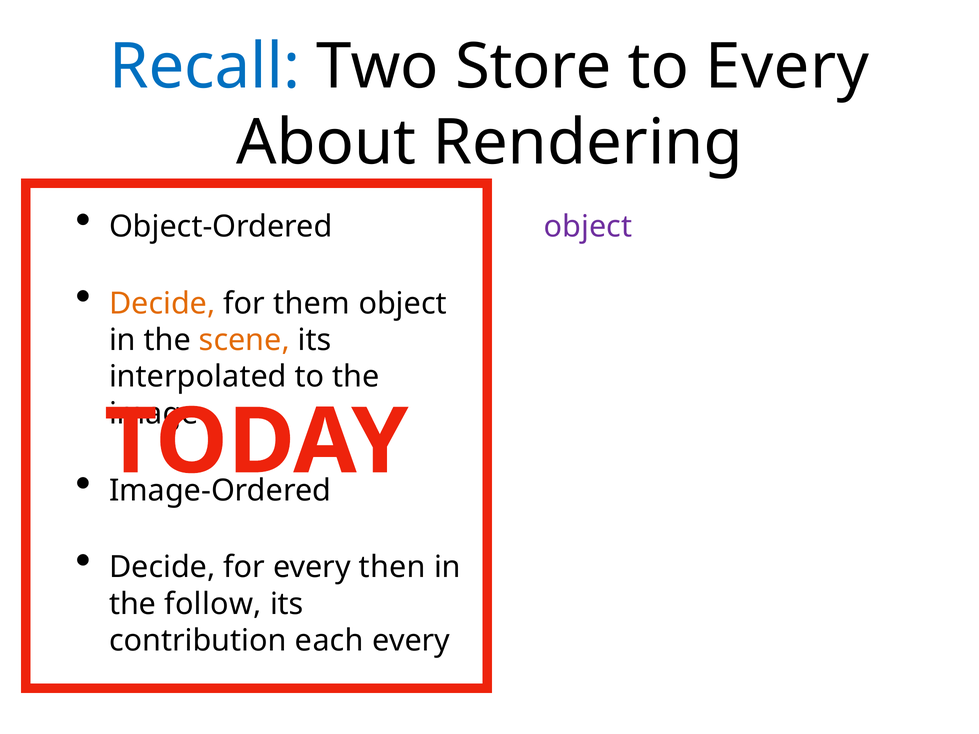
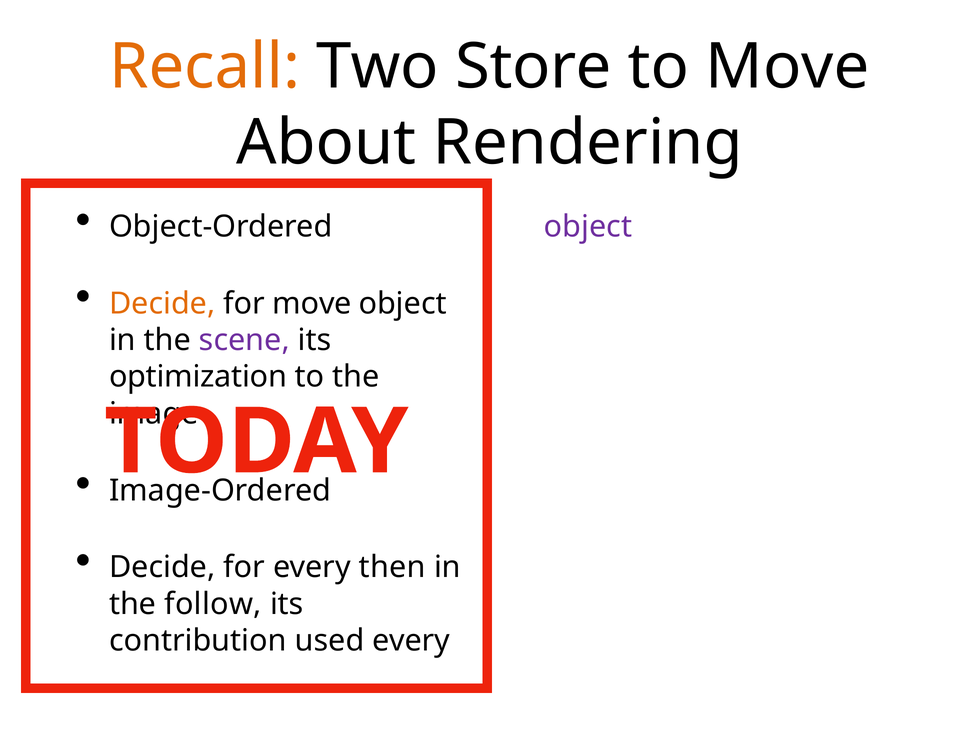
Recall colour: blue -> orange (205, 67)
to Every: Every -> Move (787, 67)
for them: them -> move (312, 304)
scene colour: orange -> purple (244, 340)
interpolated: interpolated -> optimization (198, 377)
each: each -> used (330, 641)
